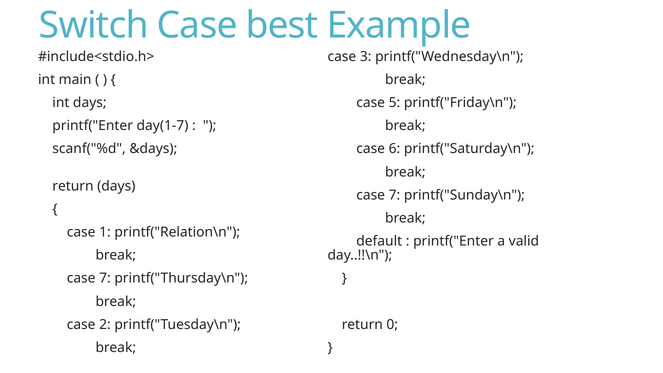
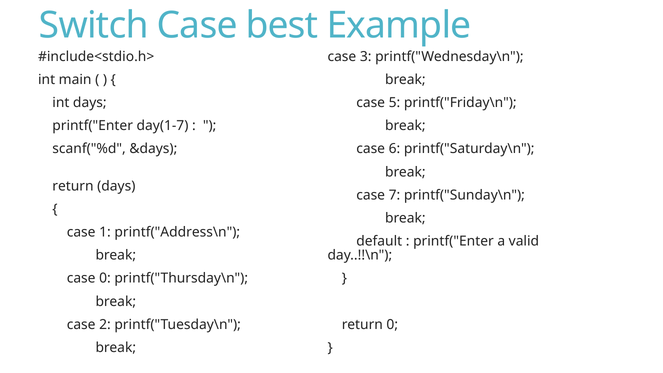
printf("Relation\n: printf("Relation\n -> printf("Address\n (177, 232)
7: 7 -> 0 (105, 278)
